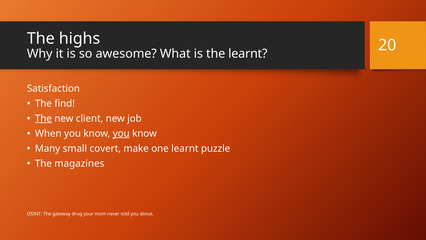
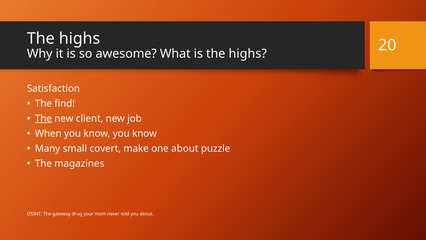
is the learnt: learnt -> highs (248, 54)
you underline: present -> none (121, 133)
one learnt: learnt -> about (185, 148)
